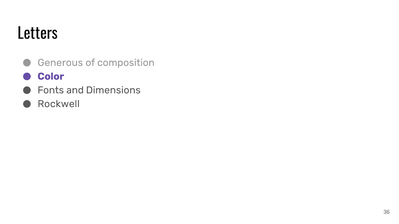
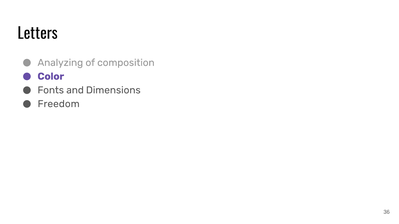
Generous: Generous -> Analyzing (60, 63)
Rockwell: Rockwell -> Freedom (59, 104)
